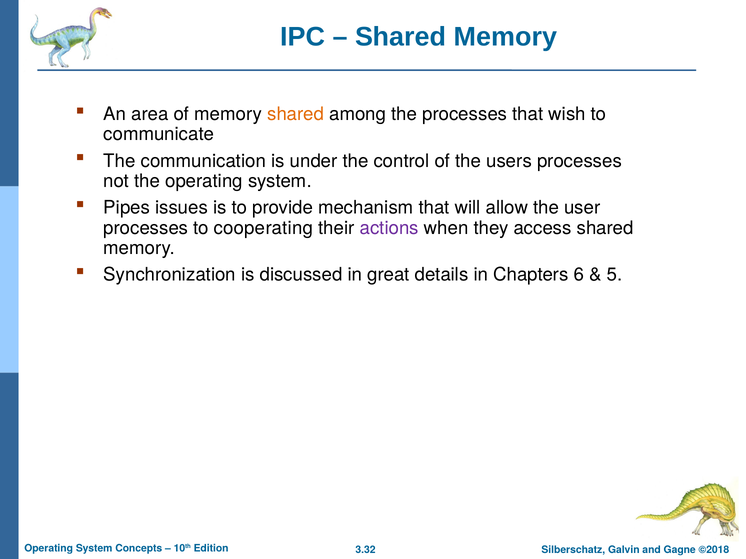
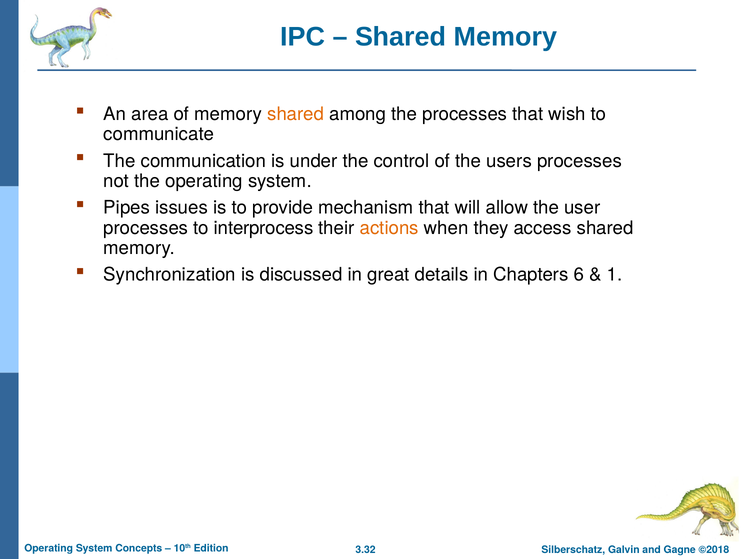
cooperating: cooperating -> interprocess (264, 228)
actions colour: purple -> orange (389, 228)
5: 5 -> 1 (615, 275)
